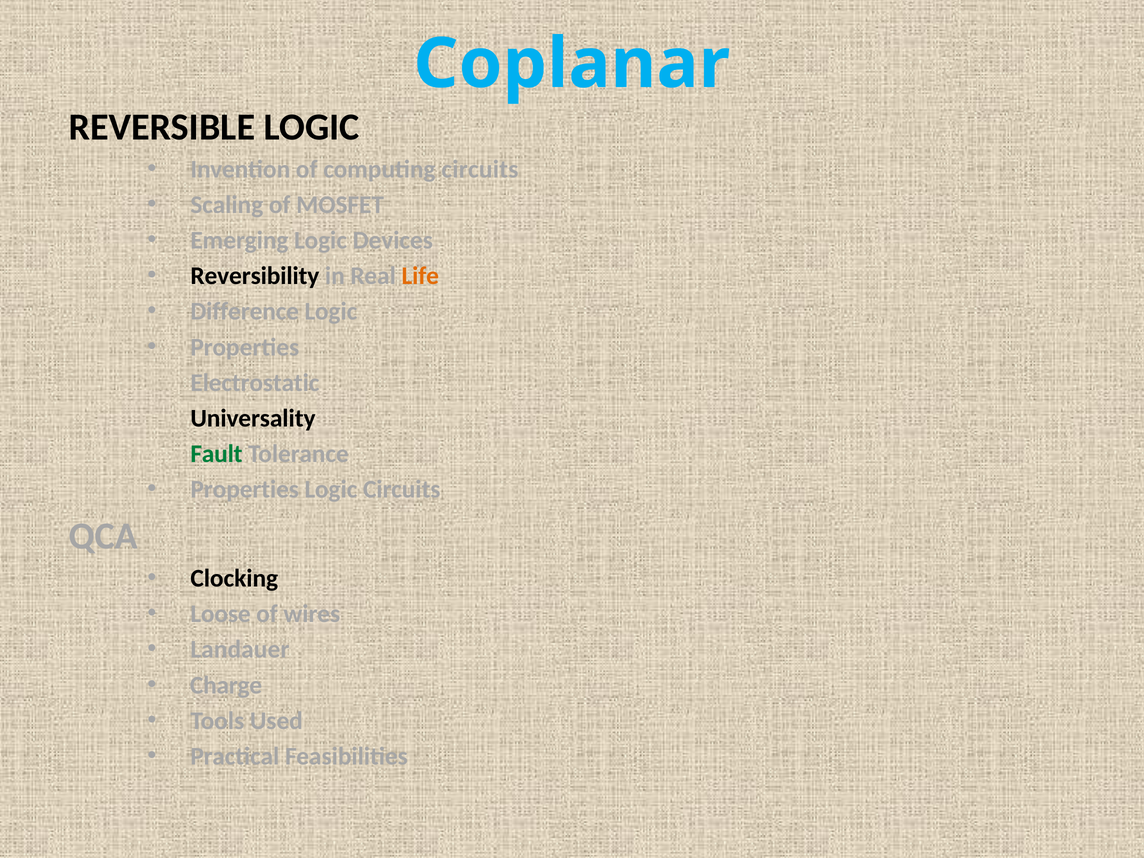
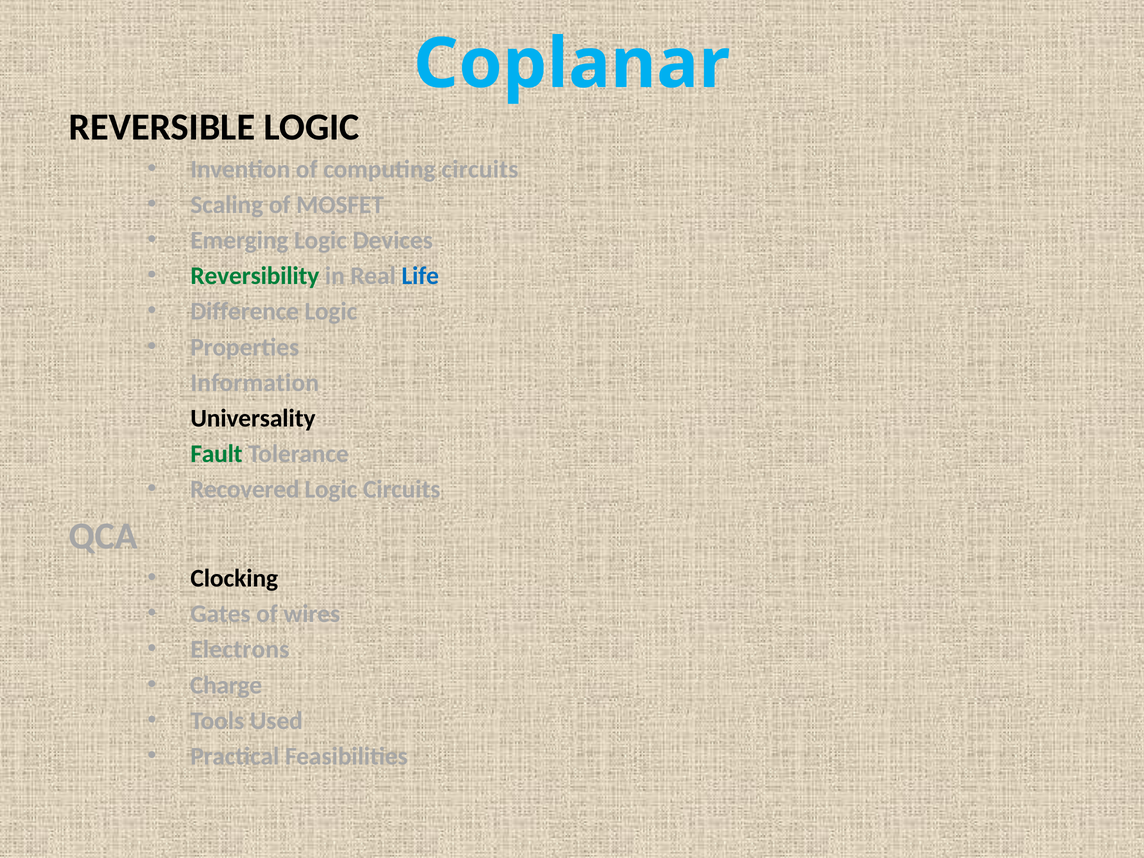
Reversibility colour: black -> green (255, 276)
Life colour: orange -> blue (420, 276)
Electrostatic: Electrostatic -> Information (255, 383)
Properties: Properties -> Recovered (245, 489)
Loose: Loose -> Gates (220, 614)
Landauer: Landauer -> Electrons (240, 650)
